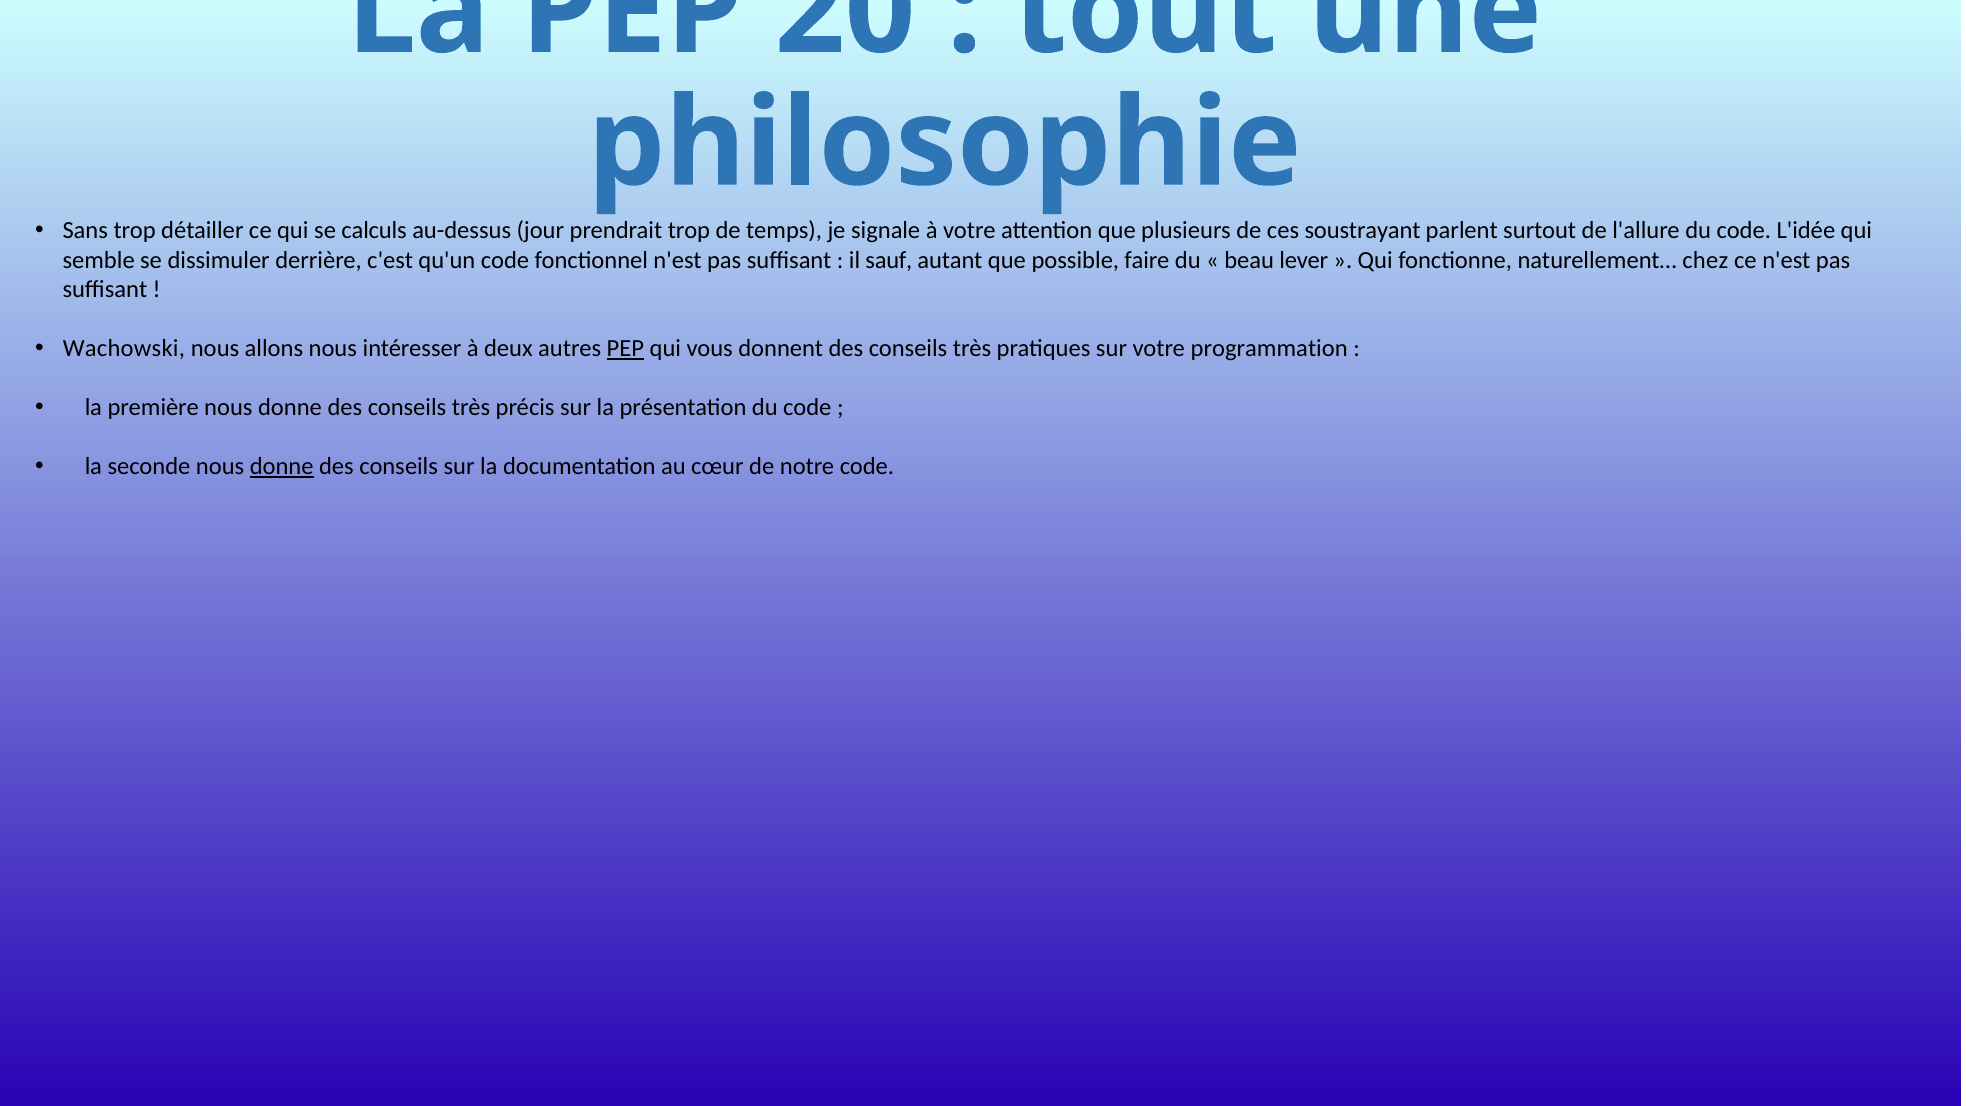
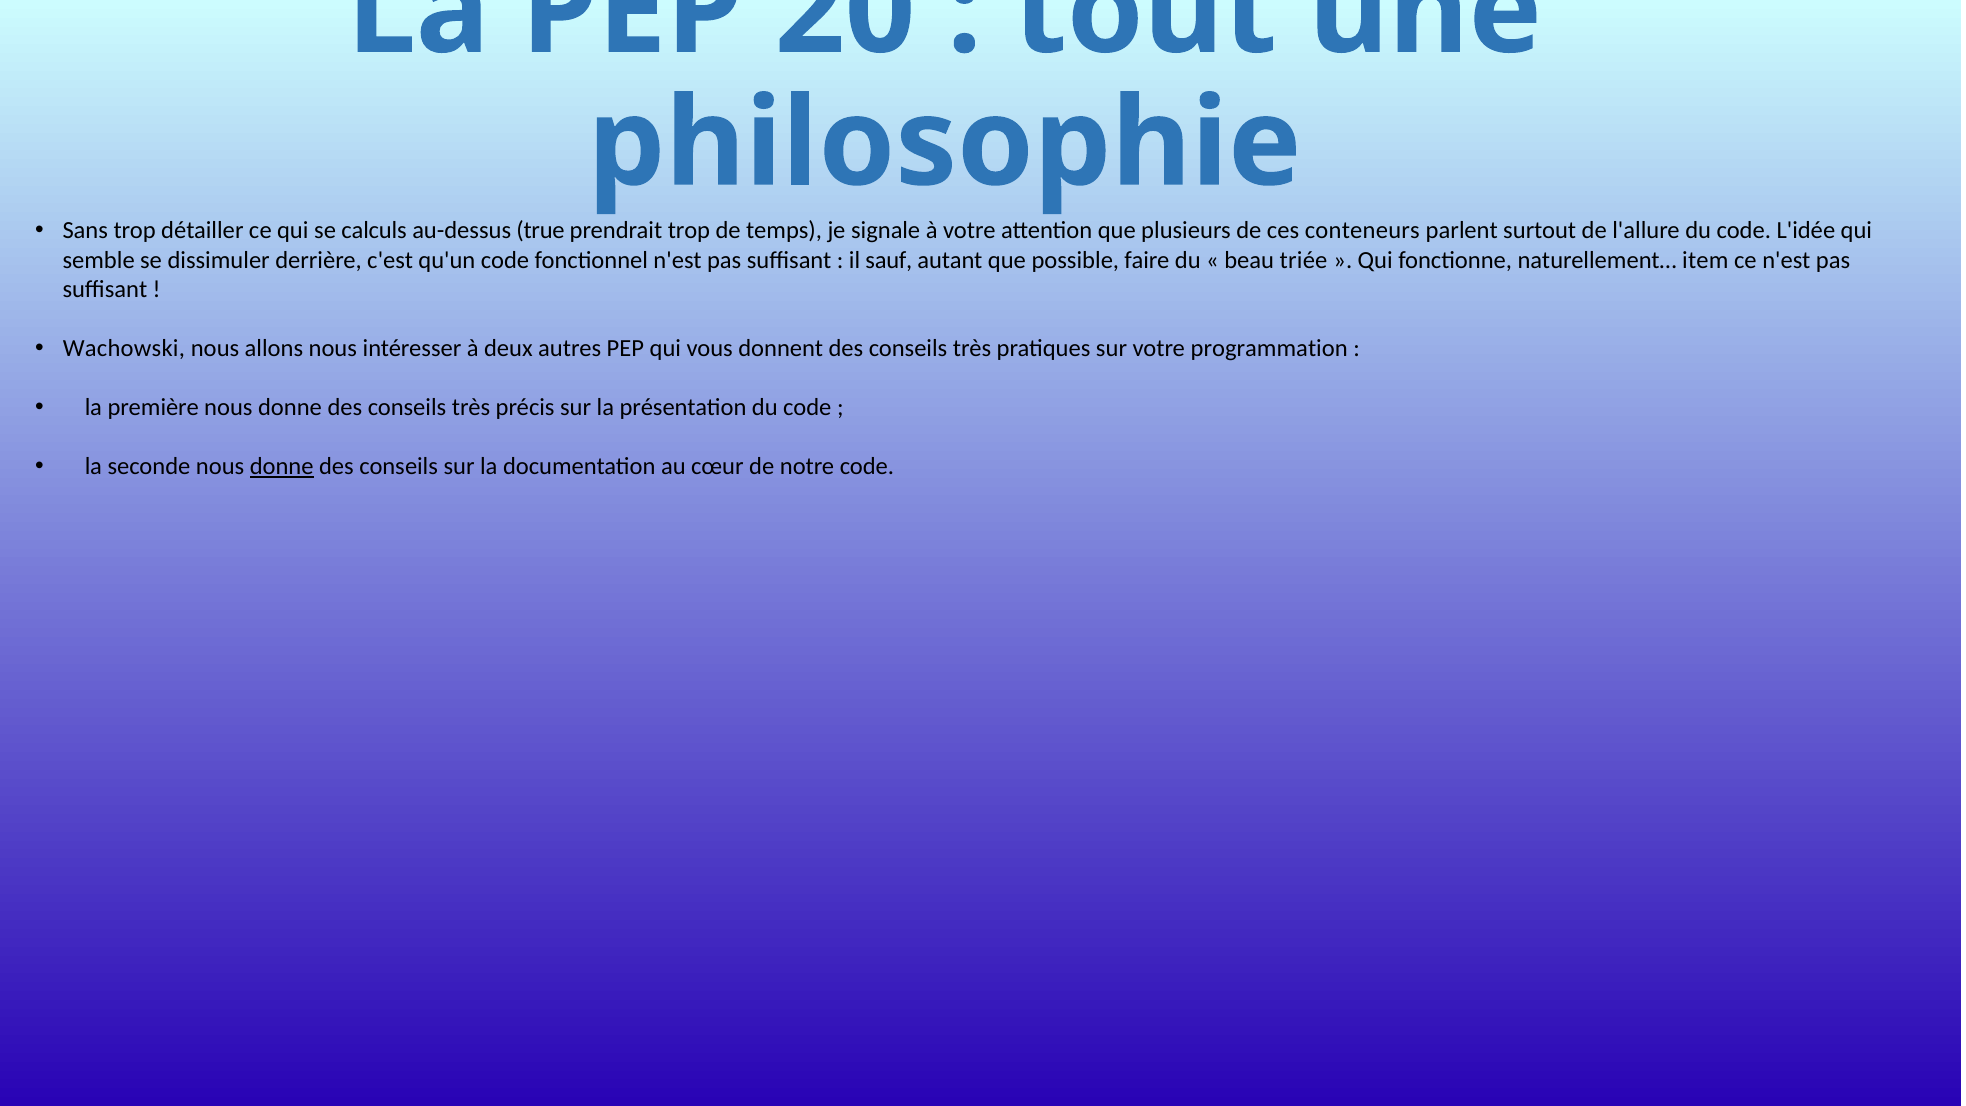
jour: jour -> true (540, 231)
soustrayant: soustrayant -> conteneurs (1362, 231)
lever: lever -> triée (1304, 260)
chez: chez -> item (1705, 260)
PEP underline: present -> none (625, 349)
